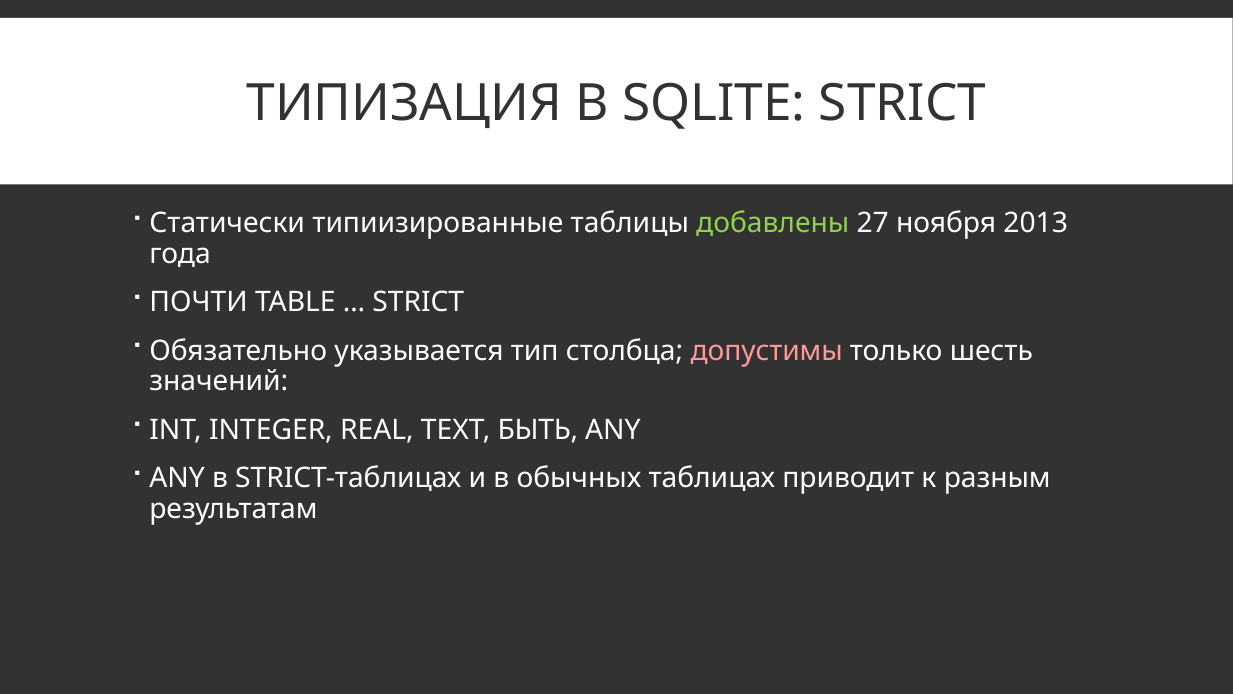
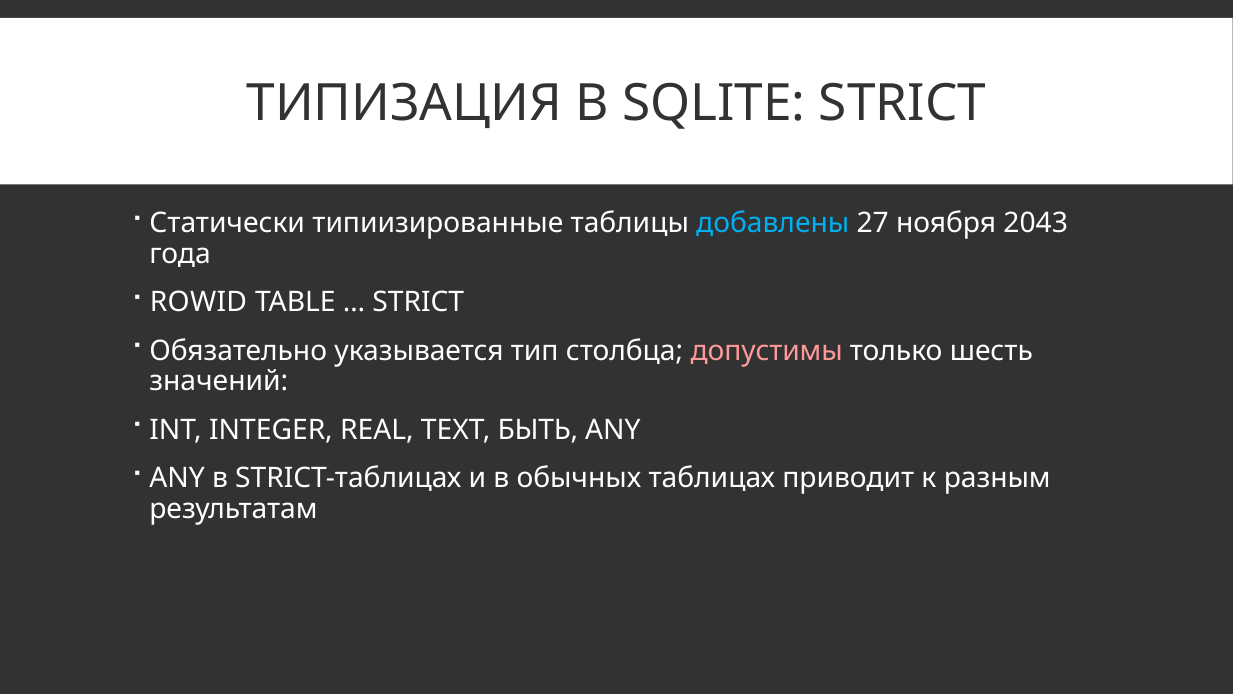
добавлены colour: light green -> light blue (773, 223)
2013: 2013 -> 2043 (1036, 223)
ПОЧТИ: ПОЧТИ -> ROWID (198, 302)
